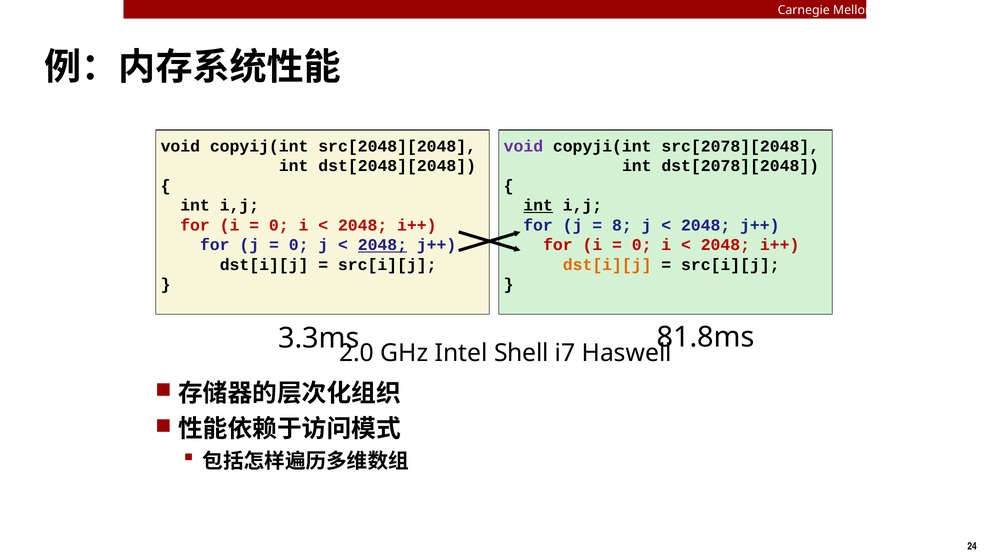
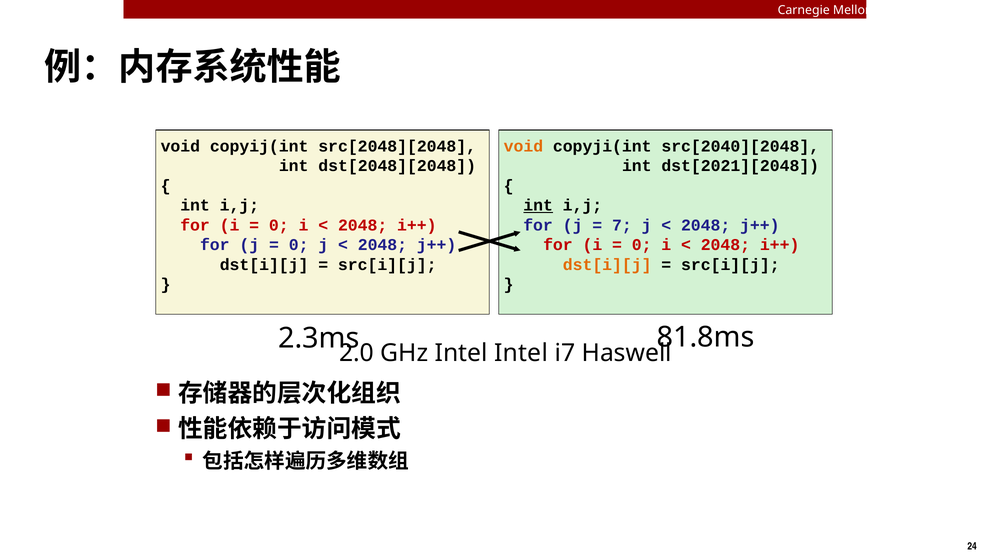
void colour: purple -> orange (523, 146)
src[2078][2048: src[2078][2048 -> src[2040][2048 (740, 146)
dst[2078][2048: dst[2078][2048 -> dst[2021][2048 (740, 166)
8: 8 -> 7 (622, 225)
2048 underline: present -> none (382, 245)
3.3ms: 3.3ms -> 2.3ms (319, 338)
Intel Shell: Shell -> Intel (521, 353)
